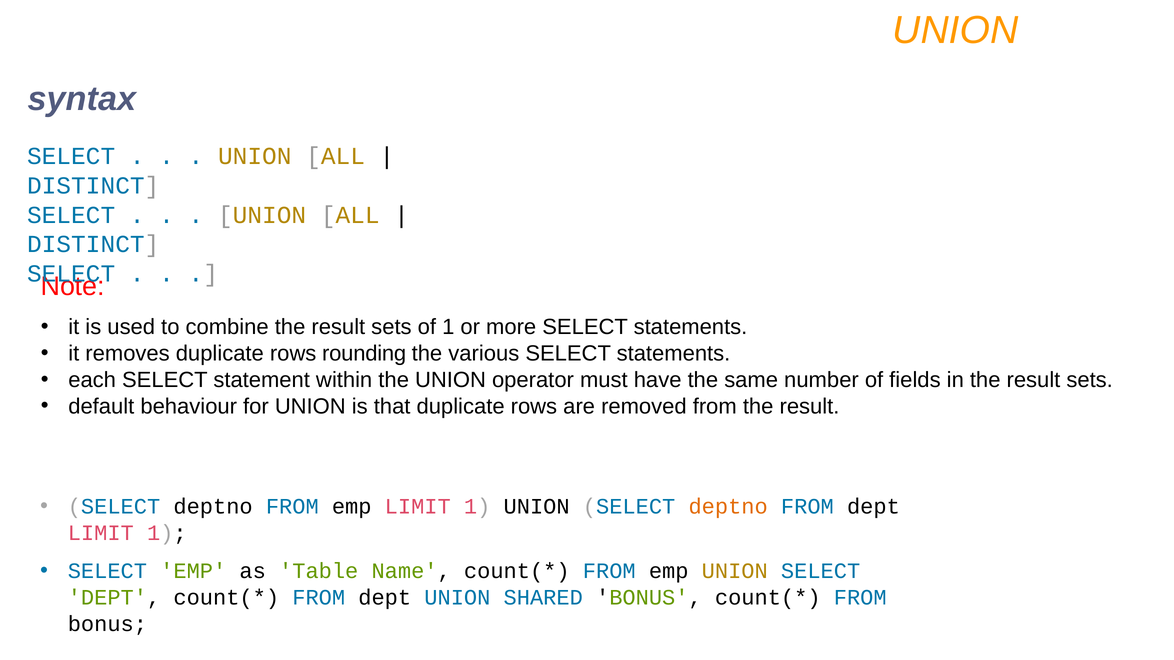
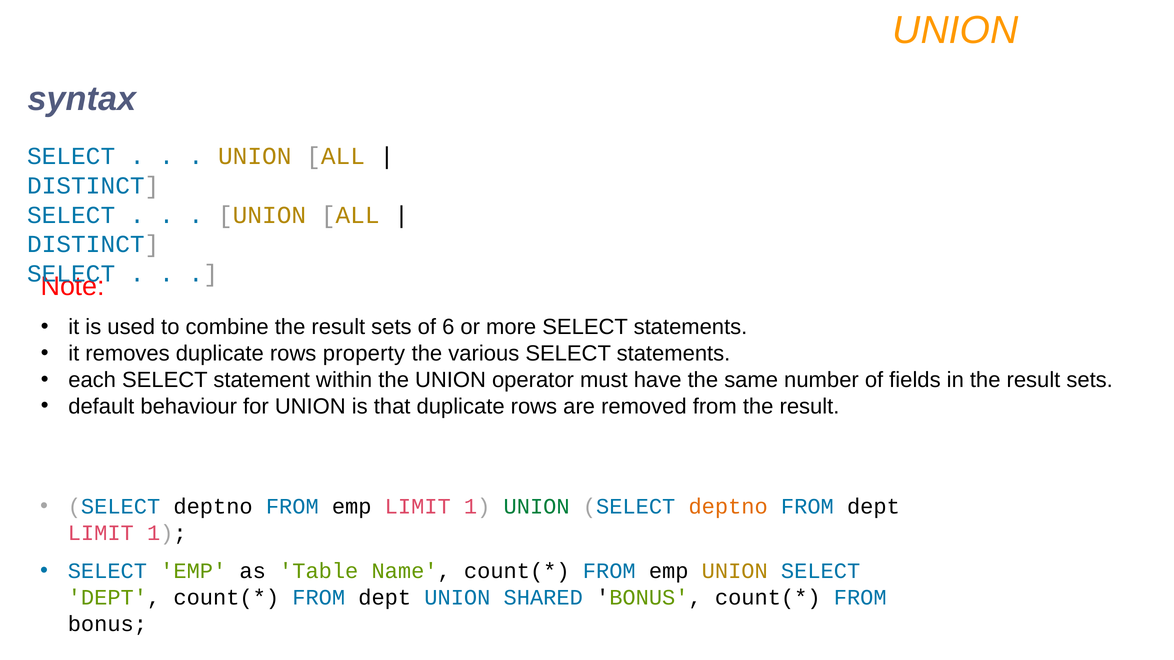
of 1: 1 -> 6 (448, 327)
rounding: rounding -> property (364, 354)
UNION colour: black -> green (537, 507)
